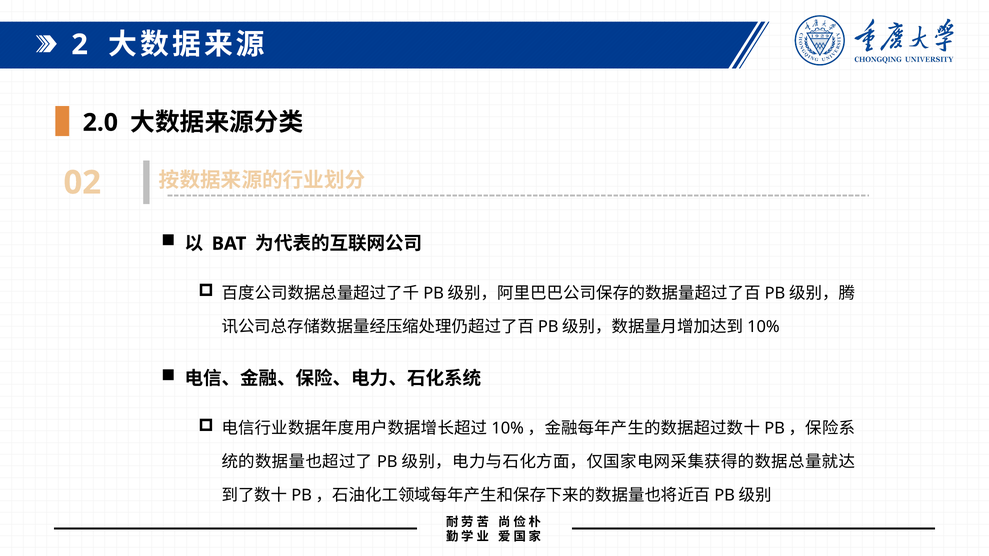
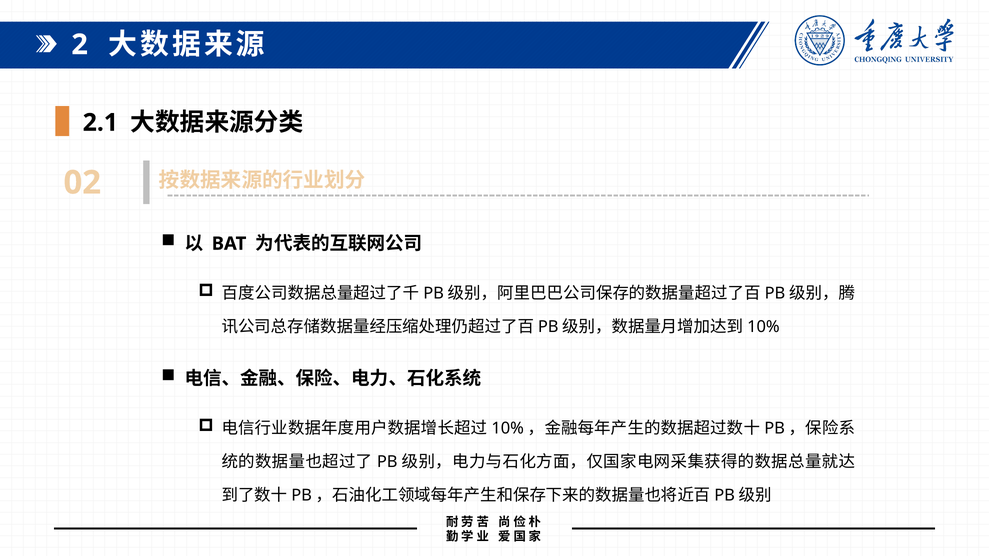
2.0: 2.0 -> 2.1 (100, 123)
